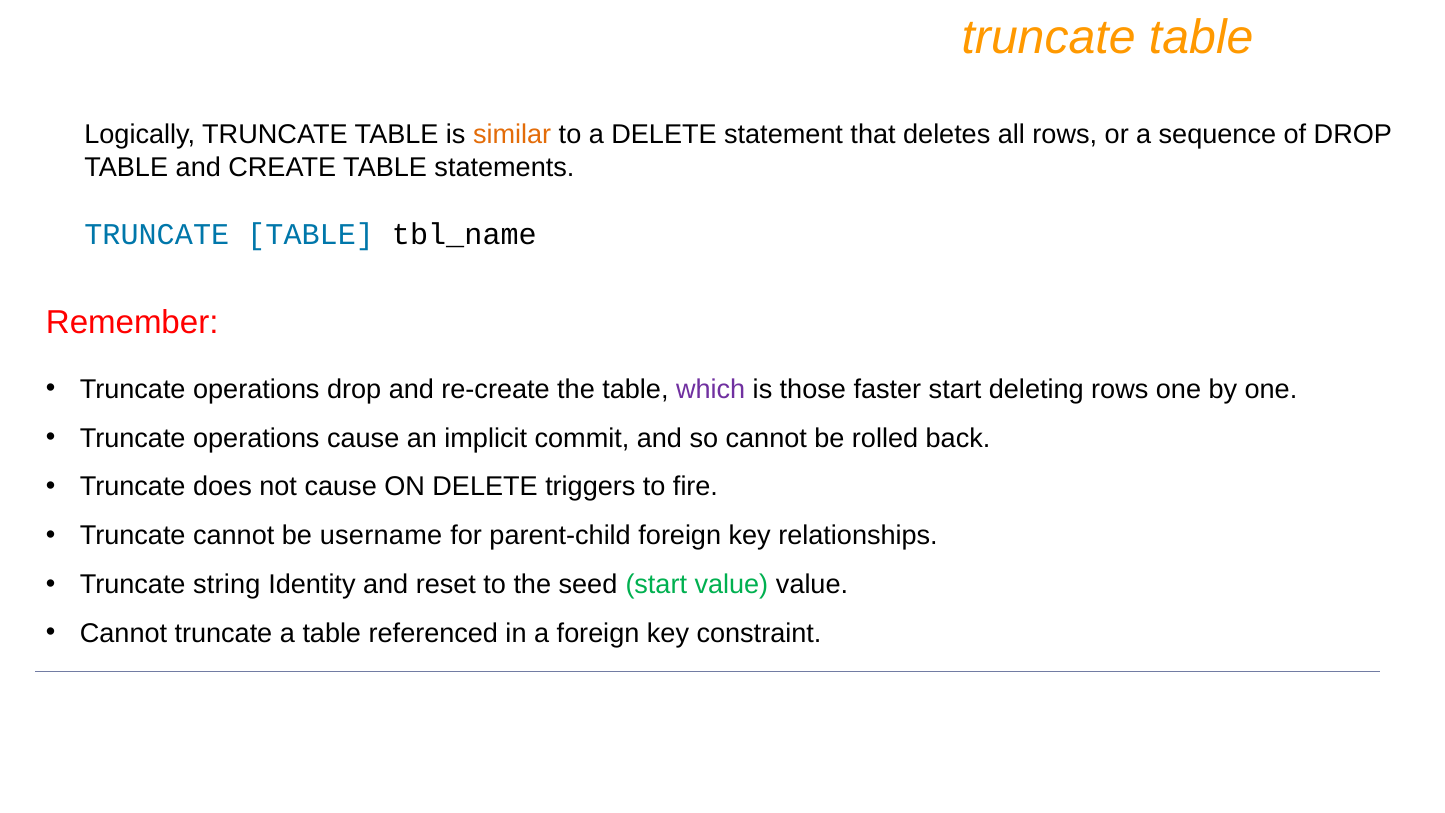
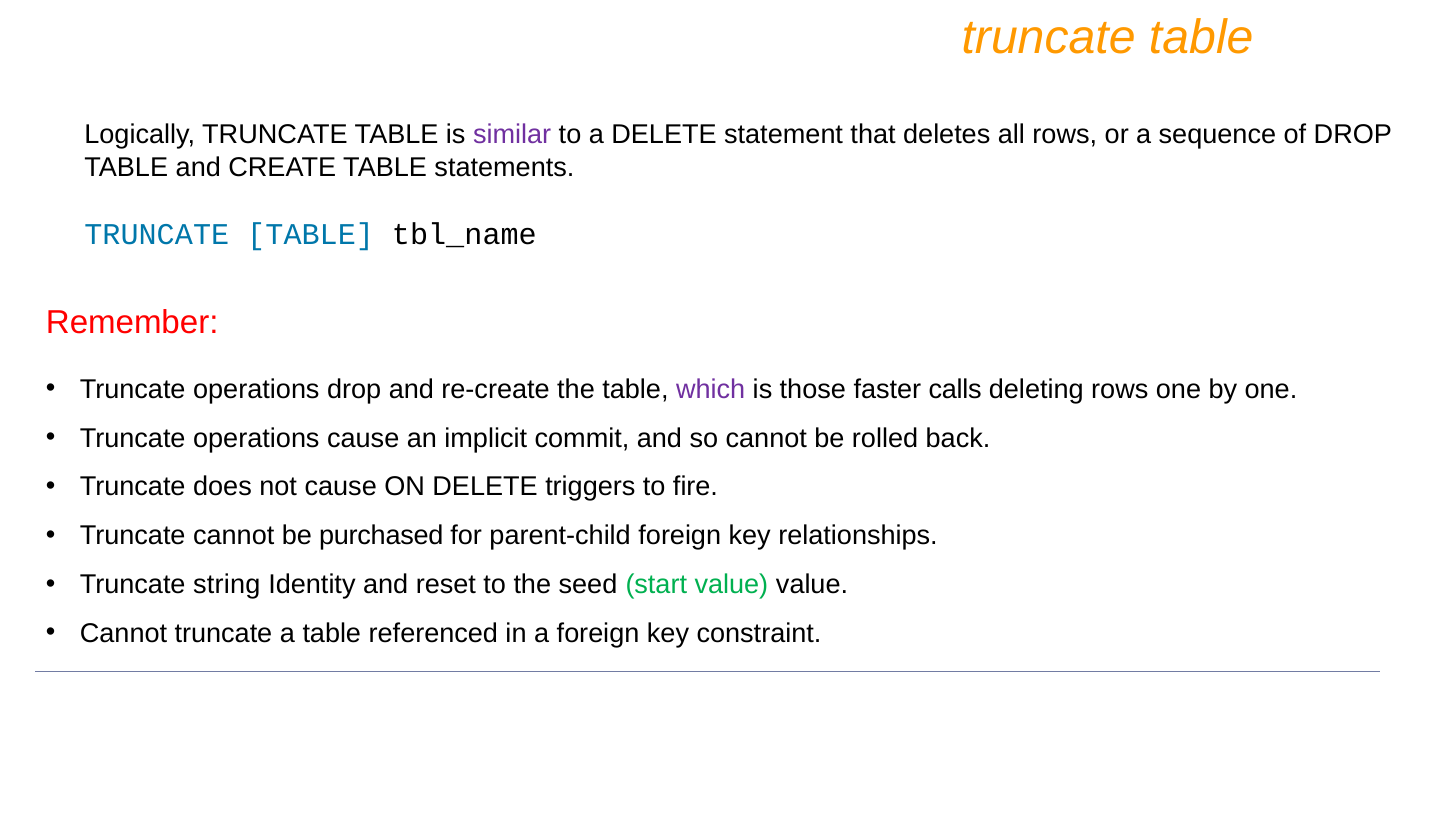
similar colour: orange -> purple (512, 135)
faster start: start -> calls (955, 389)
username: username -> purchased (381, 536)
